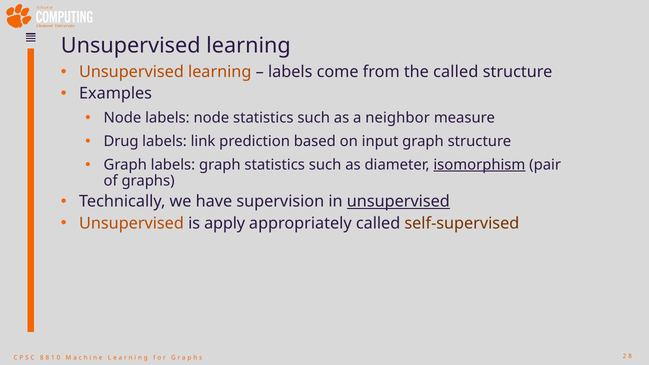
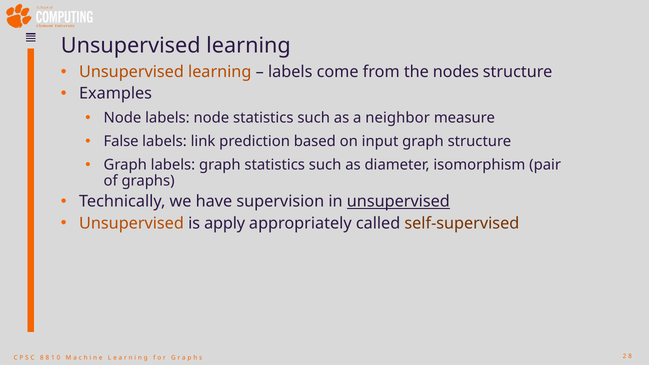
the called: called -> nodes (456, 72)
Drug: Drug -> False (121, 141)
isomorphism underline: present -> none (479, 165)
